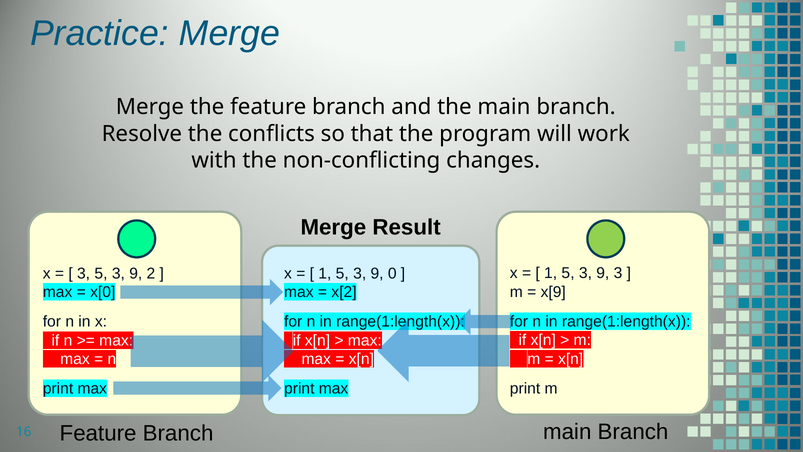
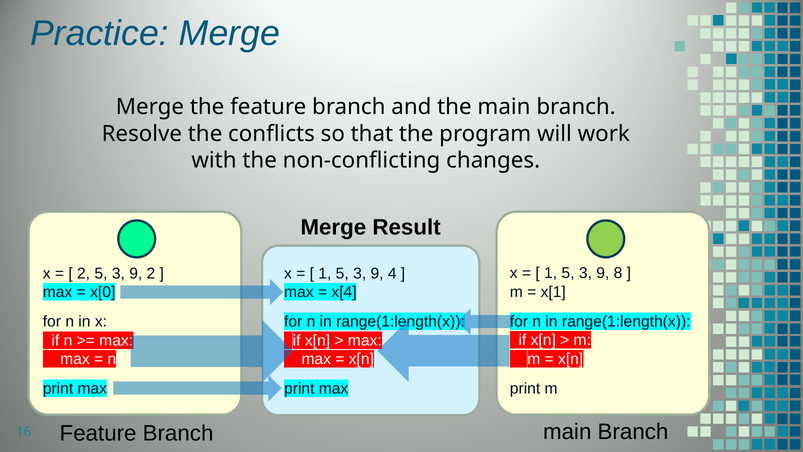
9 3: 3 -> 8 (618, 273)
3: 3 -> 2 (84, 273)
0: 0 -> 4 (392, 273)
x[9: x[9 -> x[1 (553, 292)
x[2: x[2 -> x[4 (344, 292)
